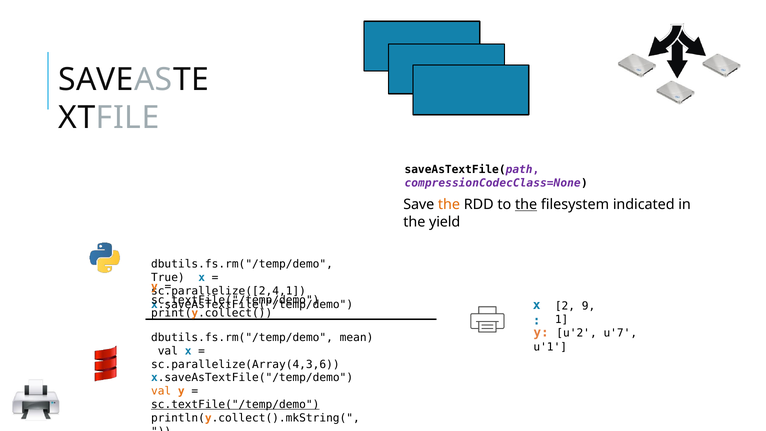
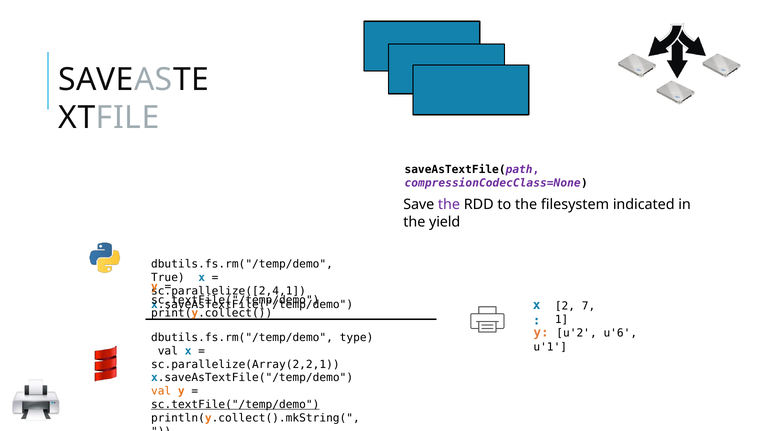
the colour: orange -> purple (449, 204)
the underline: present -> none (526, 204)
9: 9 -> 7 (589, 306)
u'7: u'7 -> u'6 (620, 333)
mean: mean -> type (357, 337)
sc.parallelize(Array(4,3,6: sc.parallelize(Array(4,3,6 -> sc.parallelize(Array(2,2,1 (245, 364)
